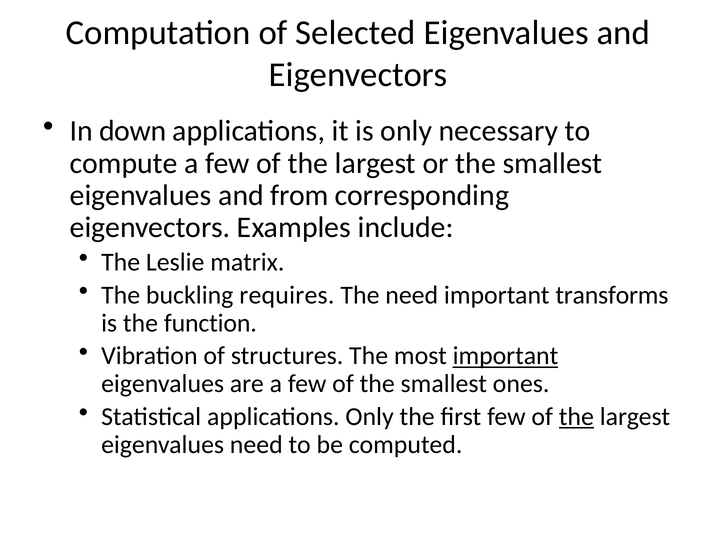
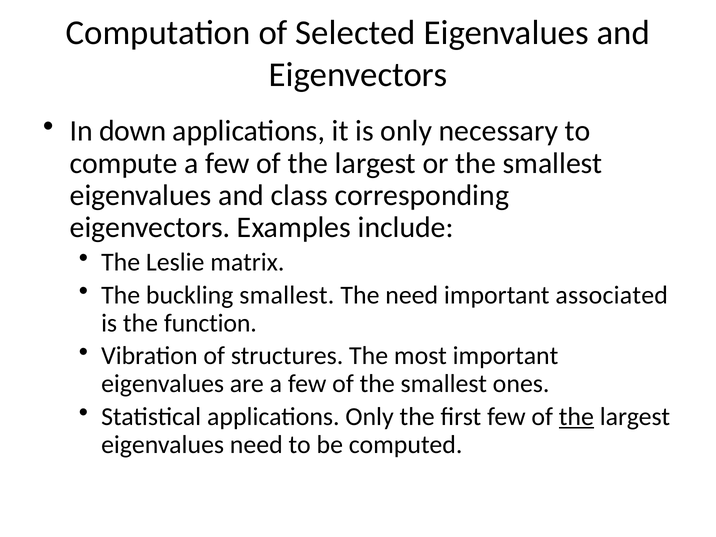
from: from -> class (299, 195)
buckling requires: requires -> smallest (287, 295)
transforms: transforms -> associated (612, 295)
important underline: present -> none (505, 356)
